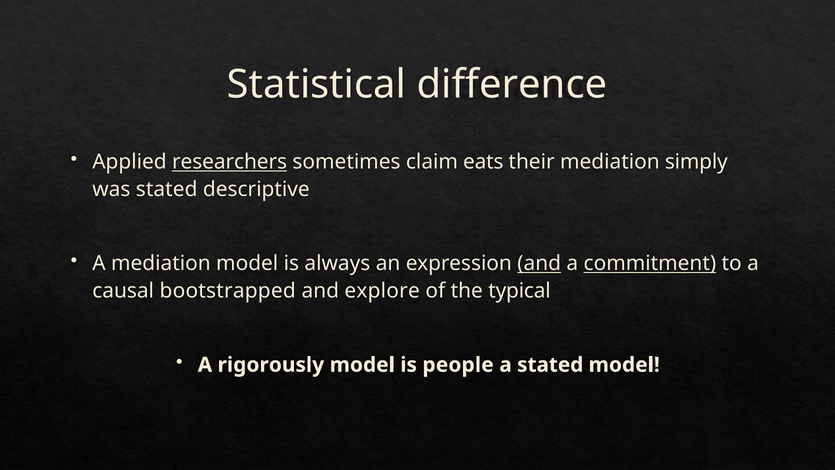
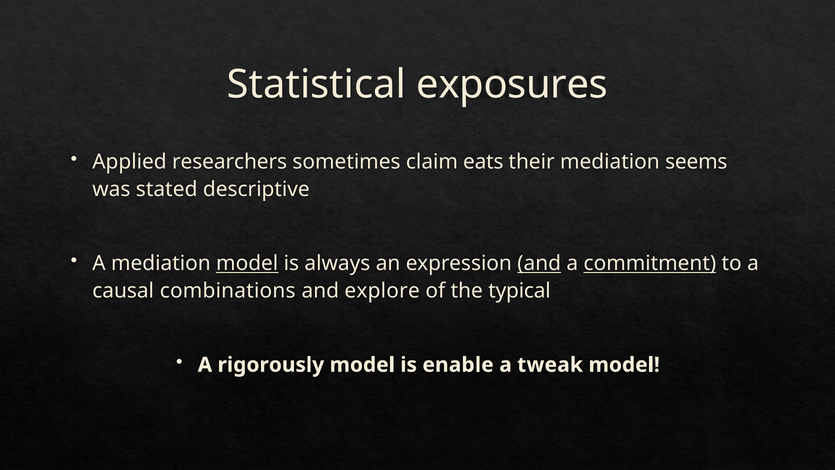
difference: difference -> exposures (512, 85)
researchers underline: present -> none (230, 162)
simply: simply -> seems (696, 162)
model underline: none -> present (247, 263)
bootstrapped: bootstrapped -> combinations (228, 291)
people: people -> enable (458, 365)
a stated: stated -> tweak (550, 365)
